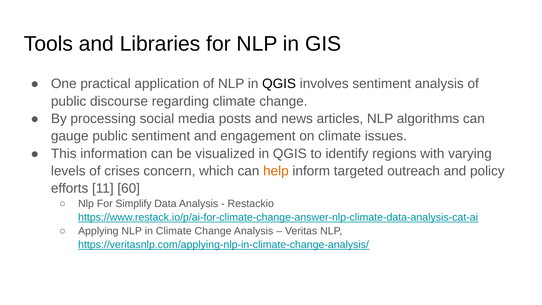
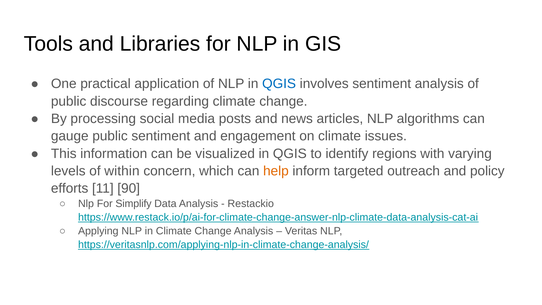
QGIS colour: black -> blue (279, 84)
crises: crises -> within (122, 171)
60: 60 -> 90 (129, 188)
